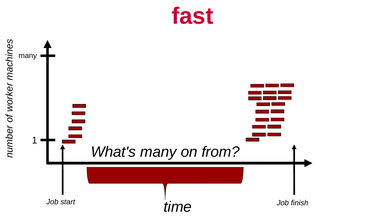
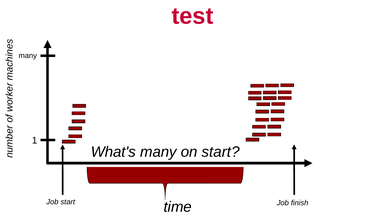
fast: fast -> test (192, 16)
on from: from -> start (221, 152)
